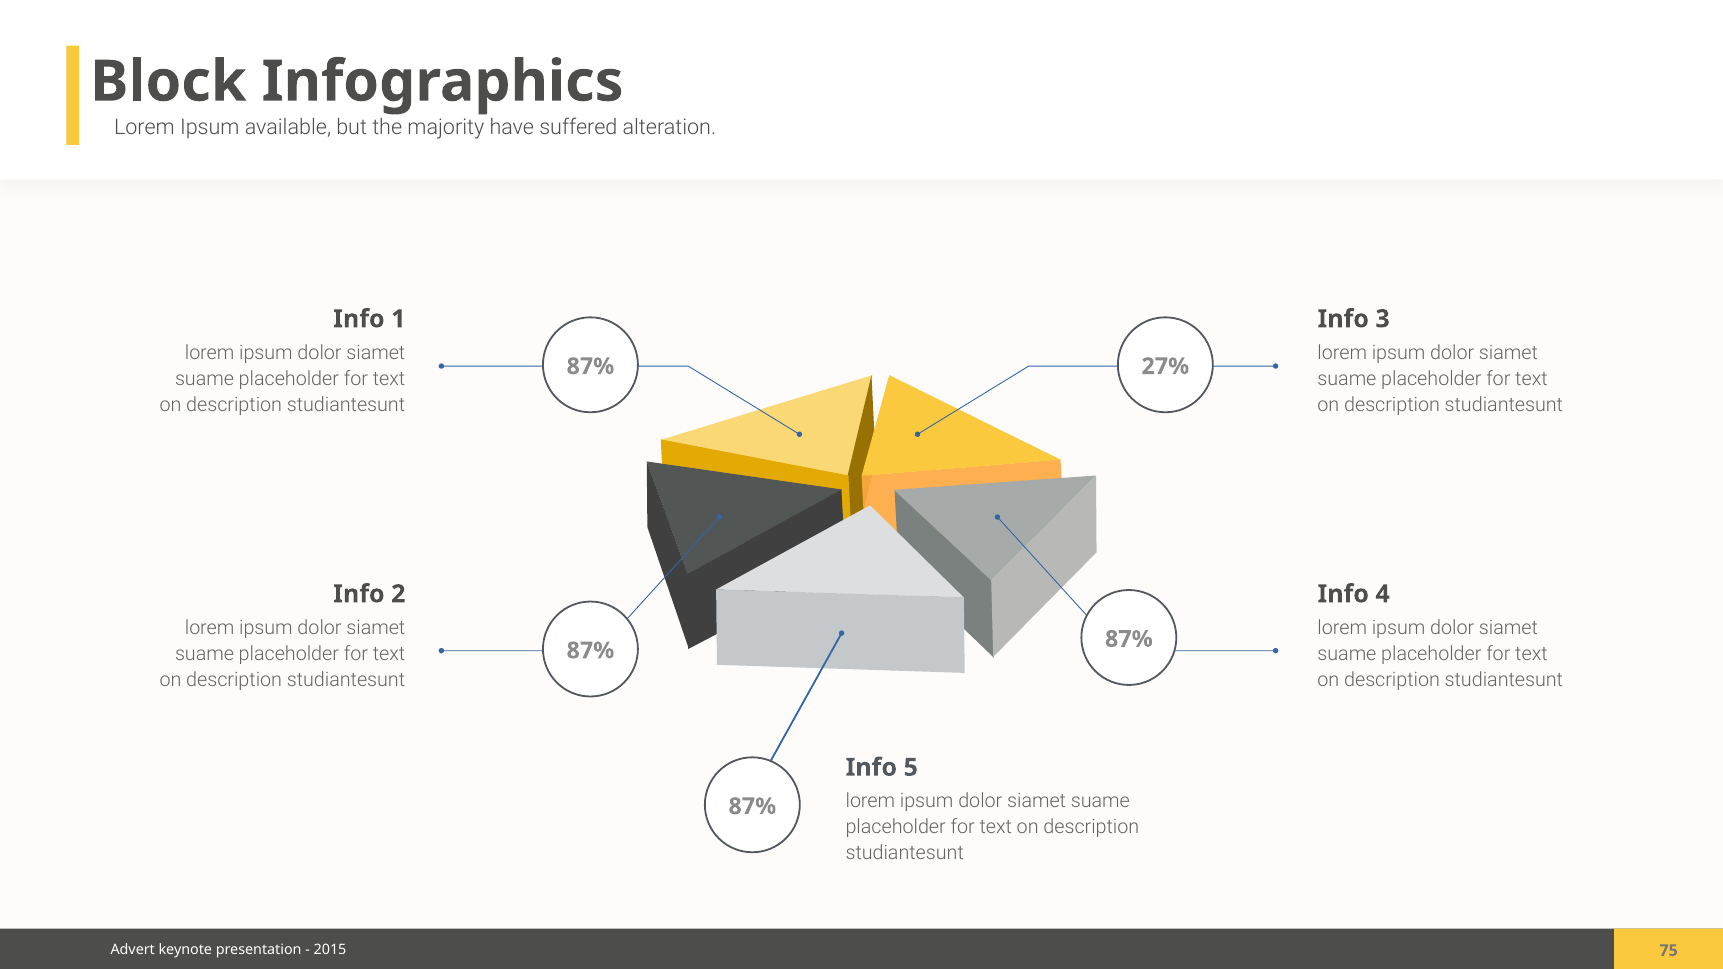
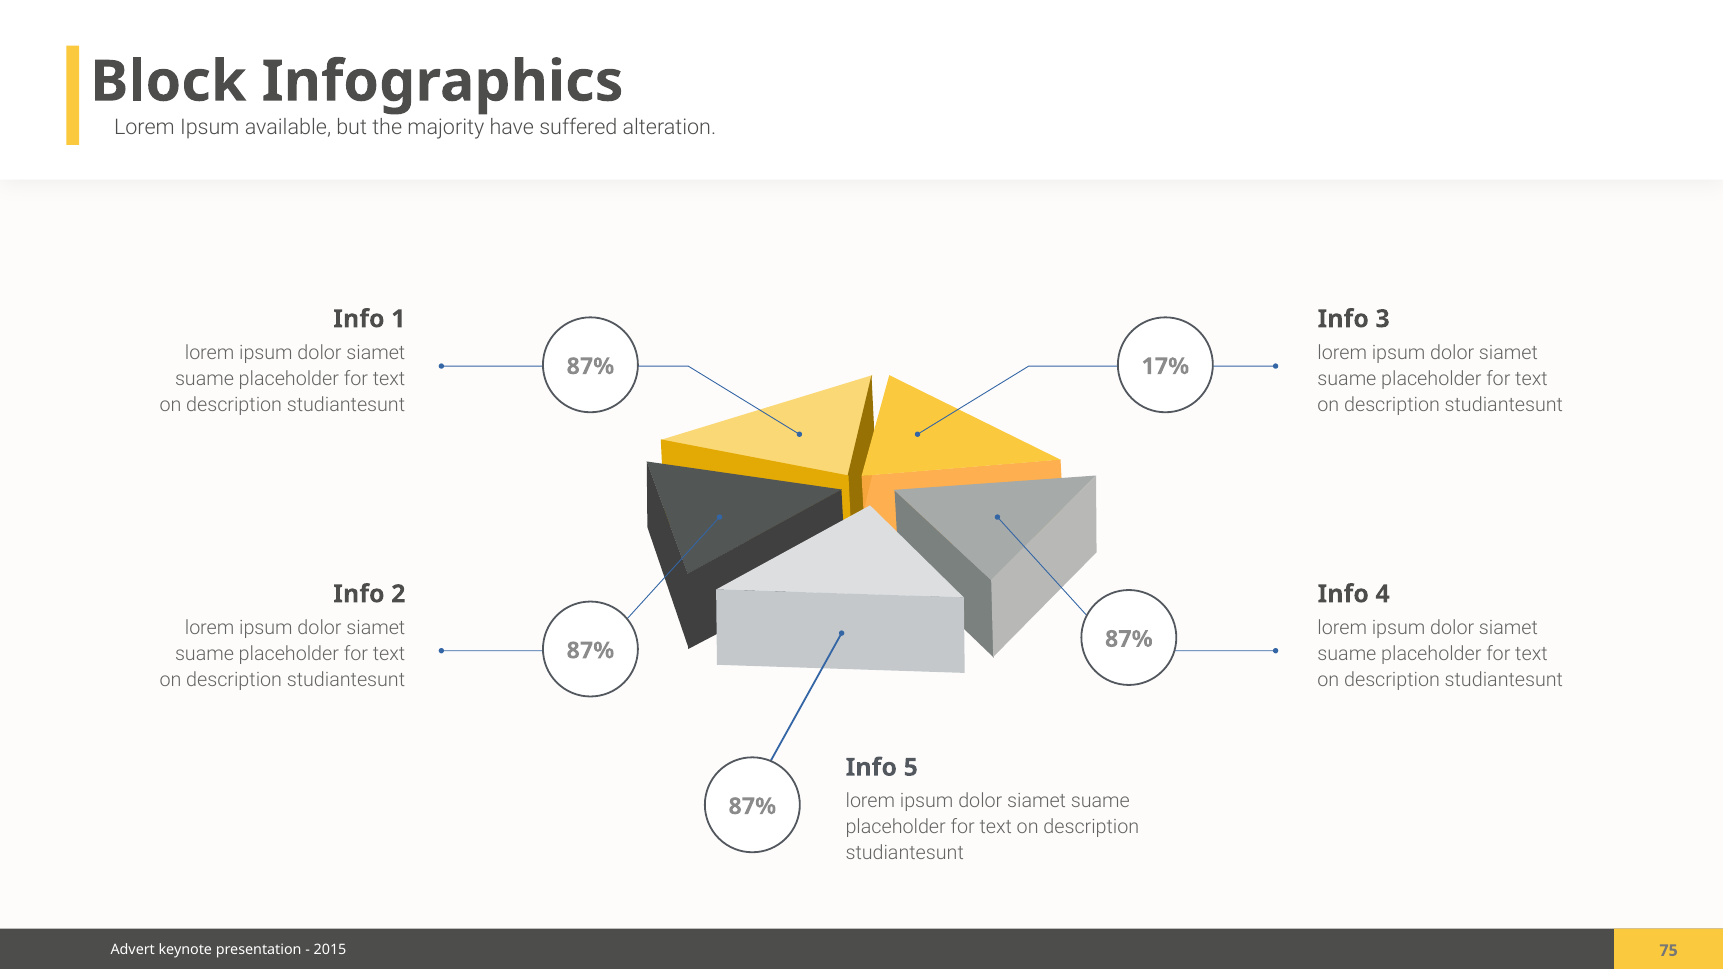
27%: 27% -> 17% (1165, 366)
